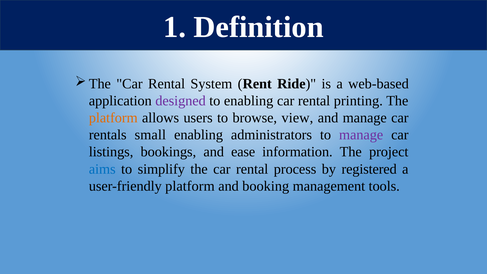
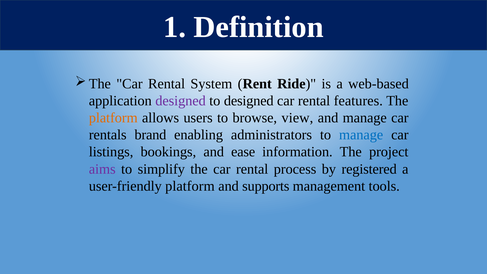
to enabling: enabling -> designed (249, 101)
printing: printing -> features (358, 101)
small: small -> brand (150, 135)
manage colour: purple -> blue (361, 135)
aims colour: blue -> purple (102, 169)
booking: booking -> supports (266, 186)
